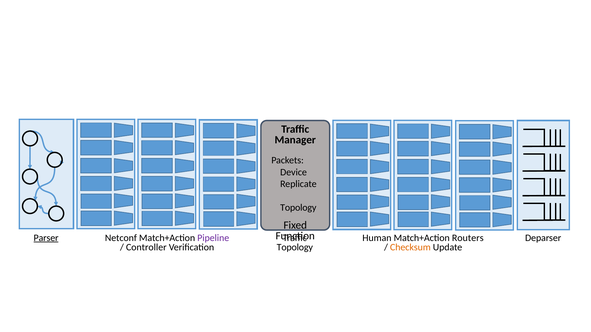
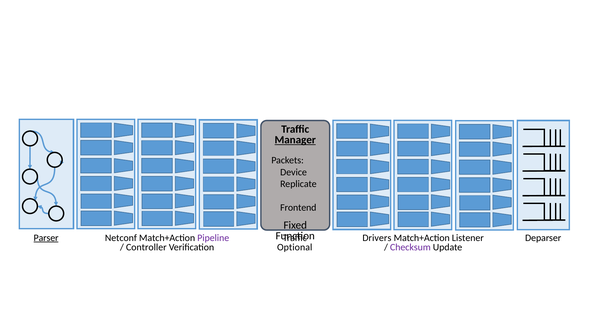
Manager underline: none -> present (295, 140)
Topology: Topology -> Frontend (298, 208)
Human: Human -> Drivers (377, 238)
Routers: Routers -> Listener (468, 238)
Topology: Topology -> Optional (295, 248)
Checksum colour: orange -> purple (410, 248)
